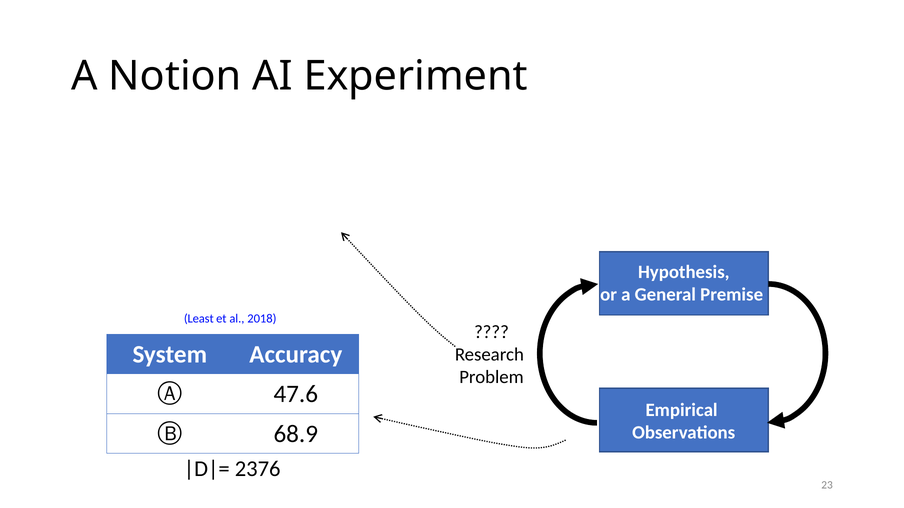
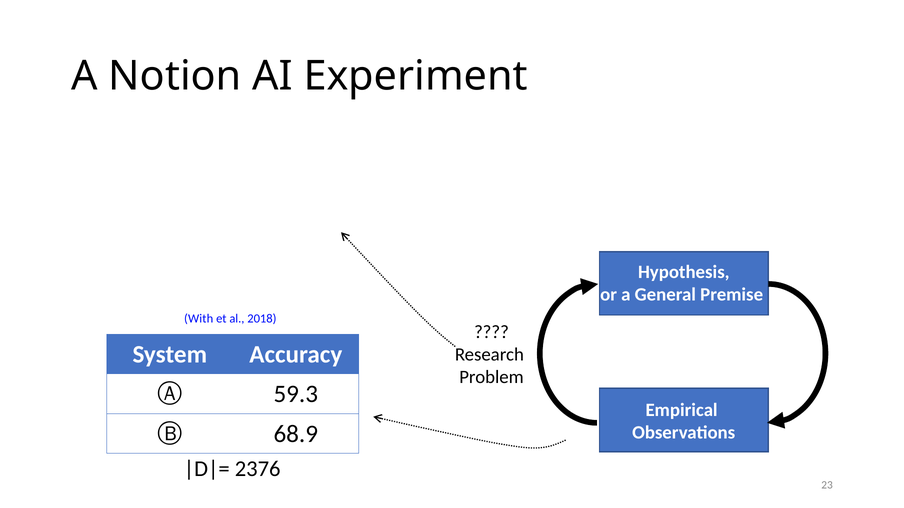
Least: Least -> With (199, 319)
47.6: 47.6 -> 59.3 (296, 394)
